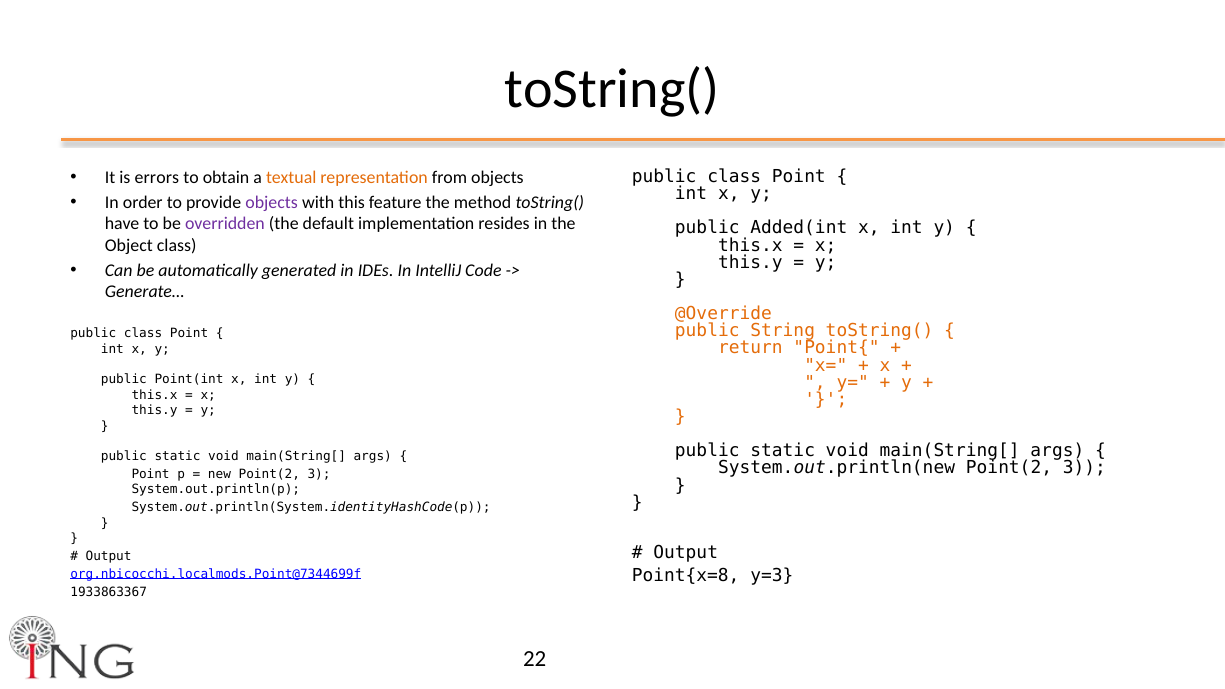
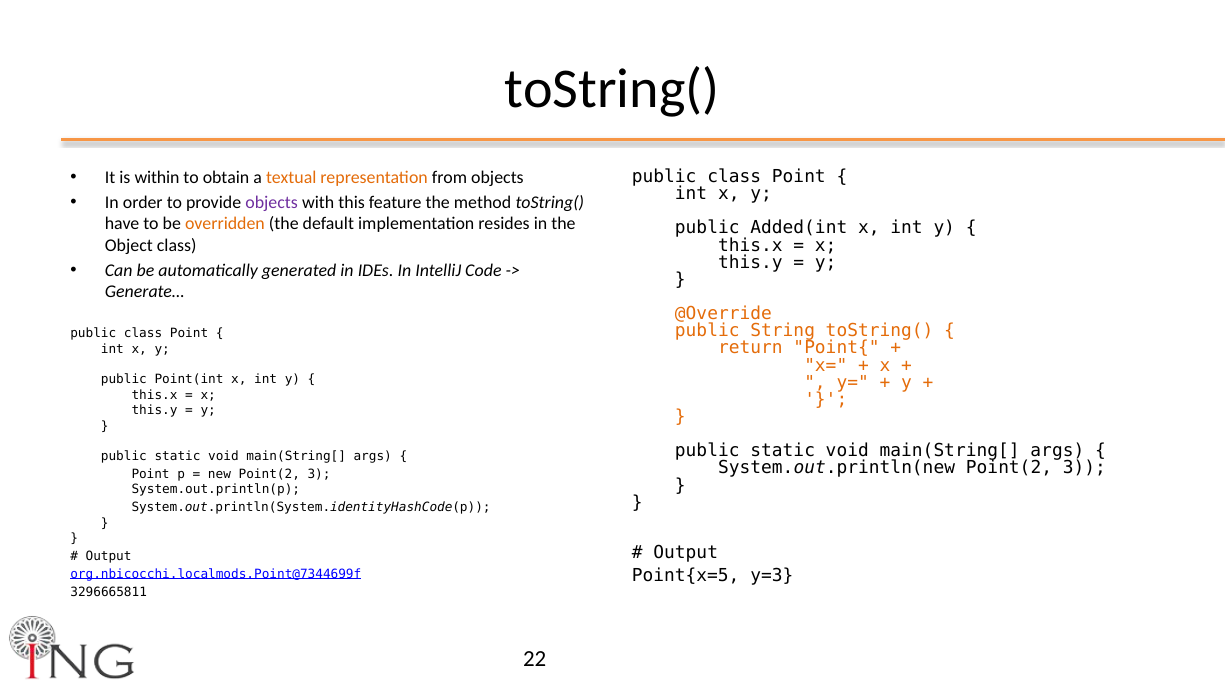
errors: errors -> within (157, 177)
overridden colour: purple -> orange (225, 224)
Point{x=8: Point{x=8 -> Point{x=5 (686, 575)
1933863367: 1933863367 -> 3296665811 (109, 592)
